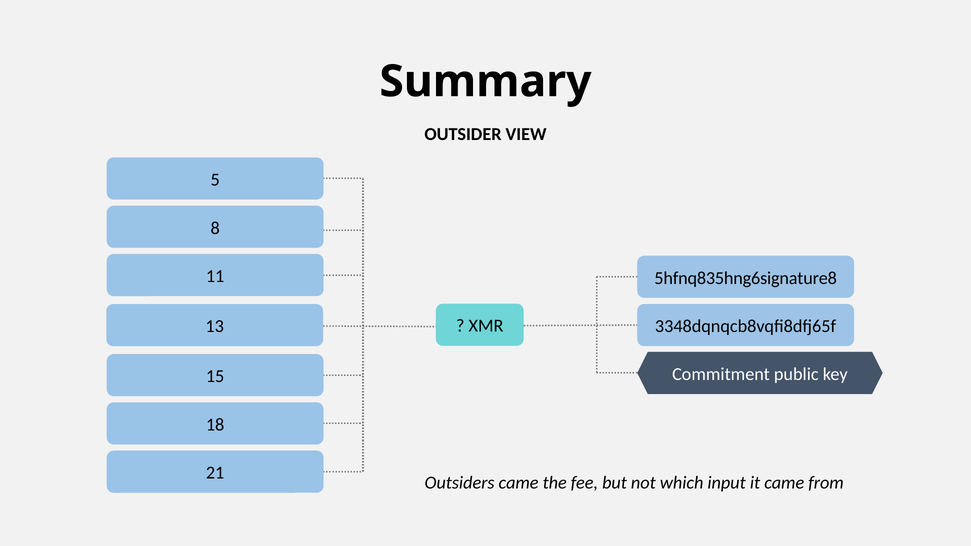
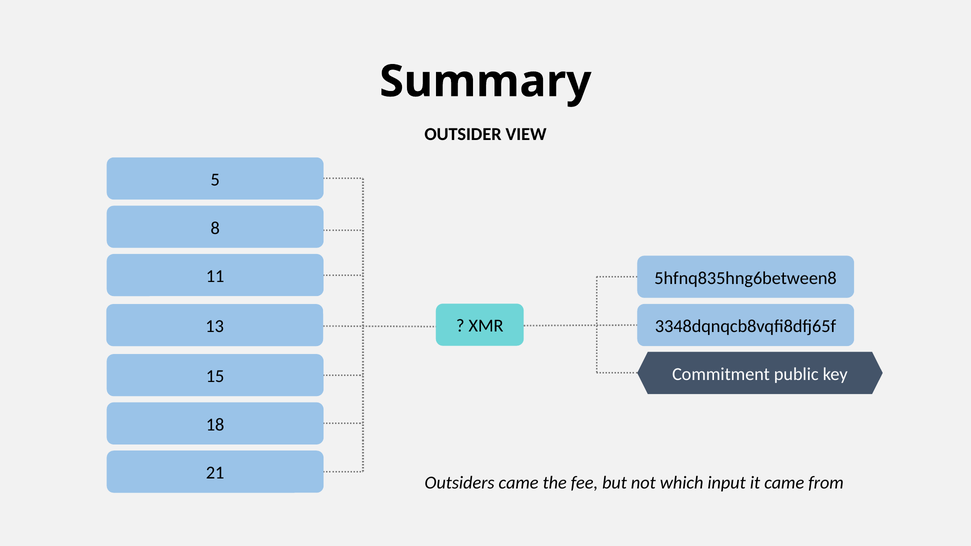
5hfnq835hng6signature8: 5hfnq835hng6signature8 -> 5hfnq835hng6between8 (746, 278)
